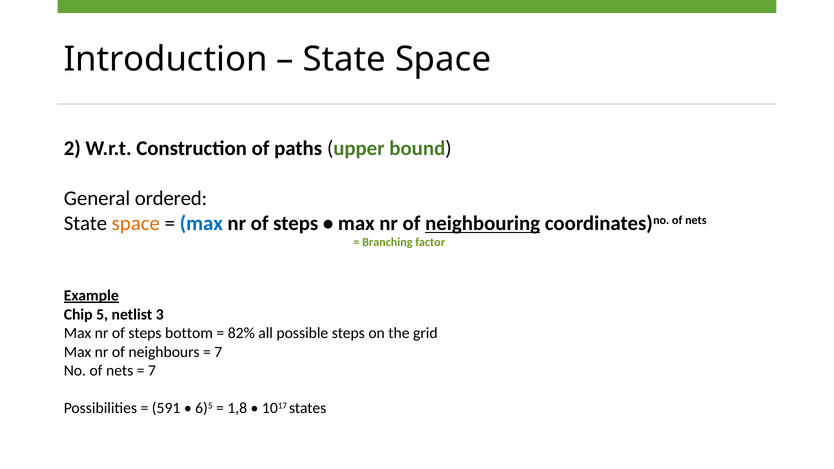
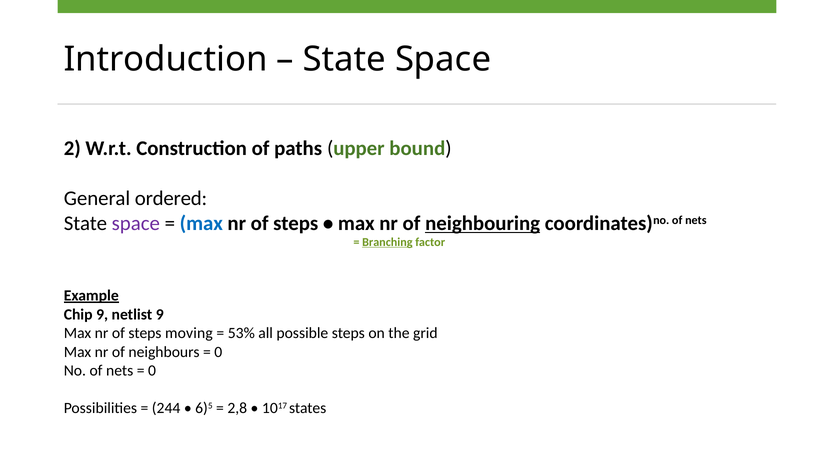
space colour: orange -> purple (136, 224)
Branching underline: none -> present (387, 242)
Chip 5: 5 -> 9 (102, 314)
netlist 3: 3 -> 9 (160, 314)
bottom: bottom -> moving (189, 333)
82%: 82% -> 53% (241, 333)
7: 7 -> 0 (218, 352)
7: 7 -> 0 (152, 371)
591: 591 -> 244 (166, 408)
1,8: 1,8 -> 2,8 (237, 408)
